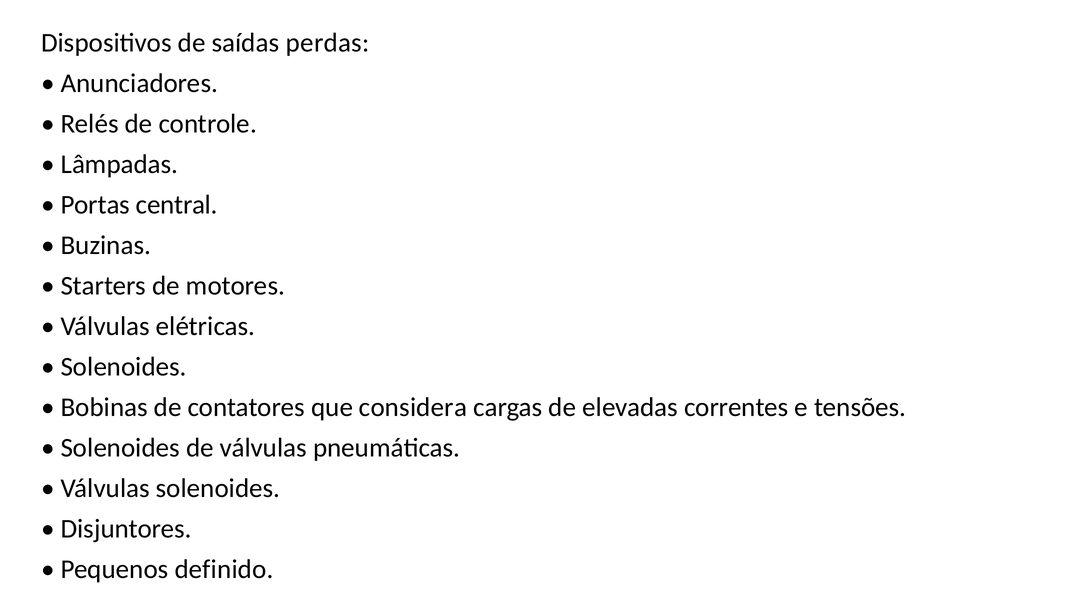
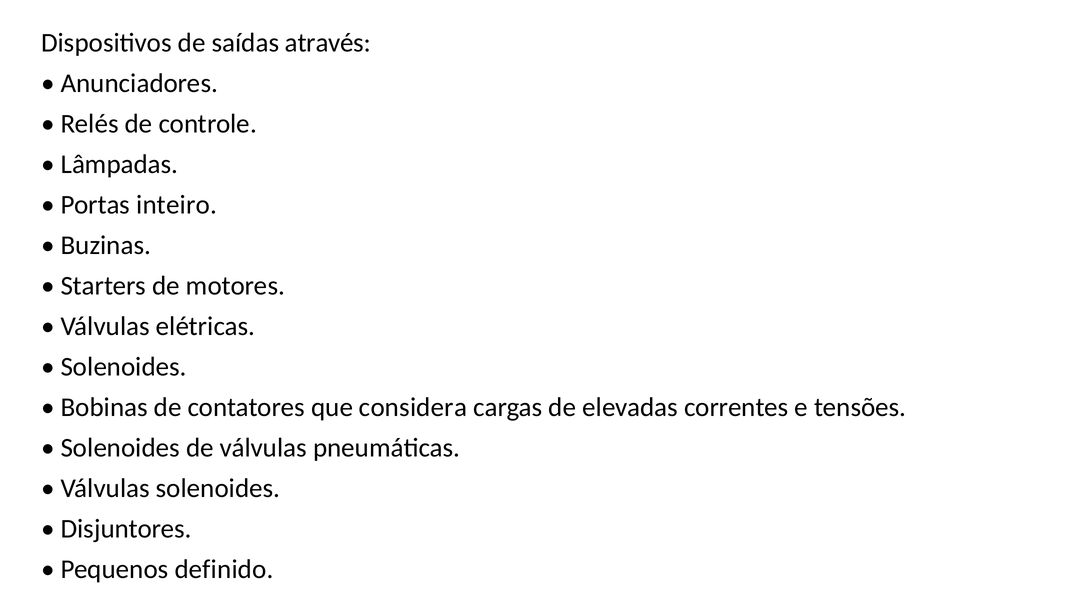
perdas: perdas -> através (328, 43)
central: central -> inteiro (177, 205)
